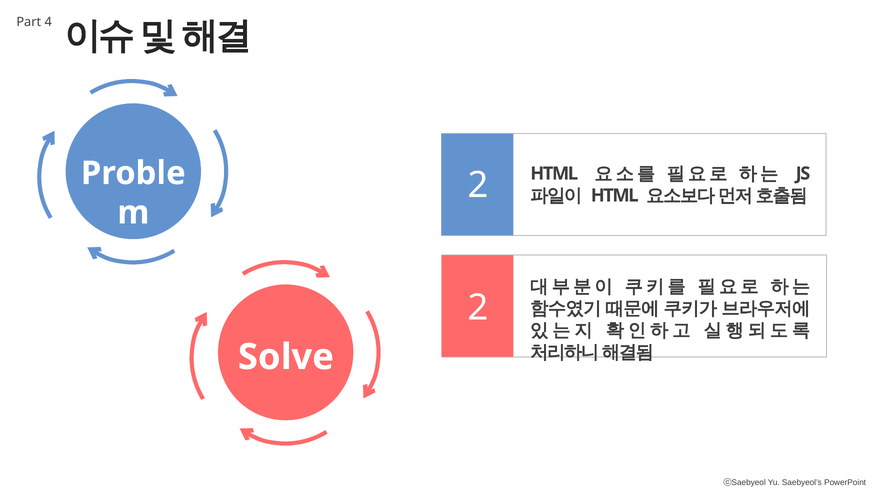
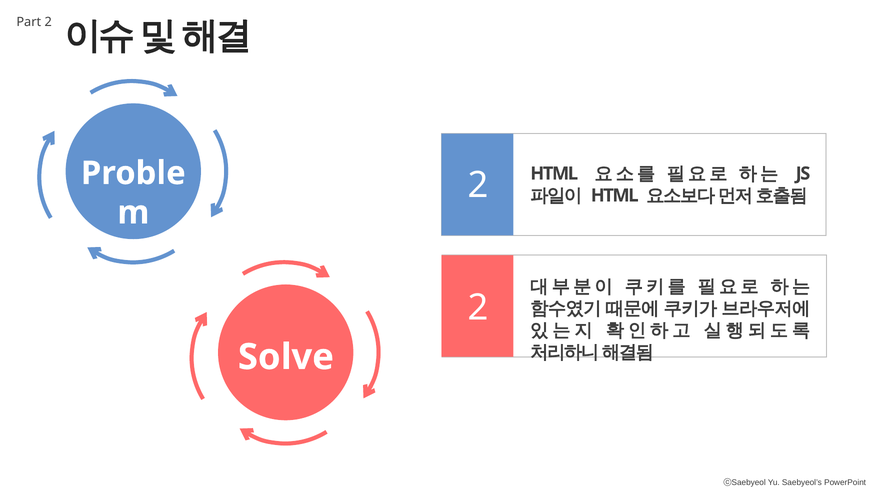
Part 4: 4 -> 2 (48, 22)
